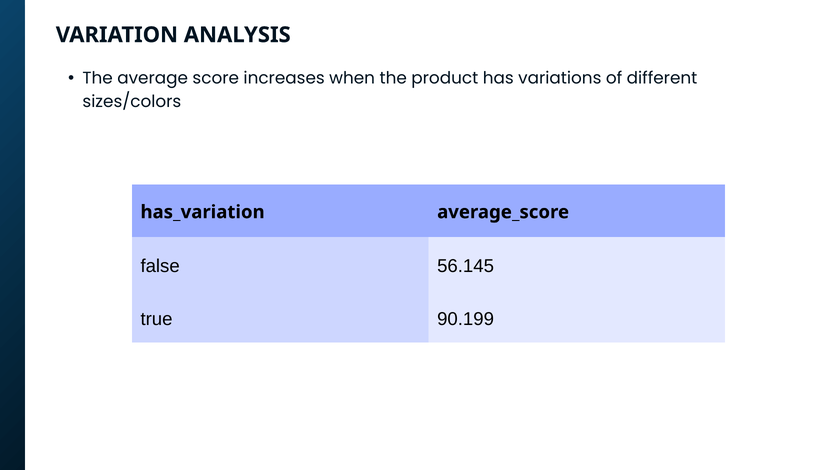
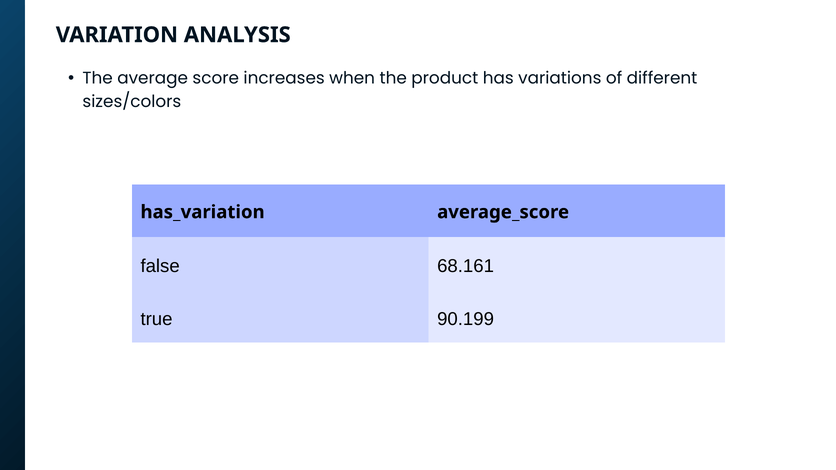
56.145: 56.145 -> 68.161 (466, 266)
